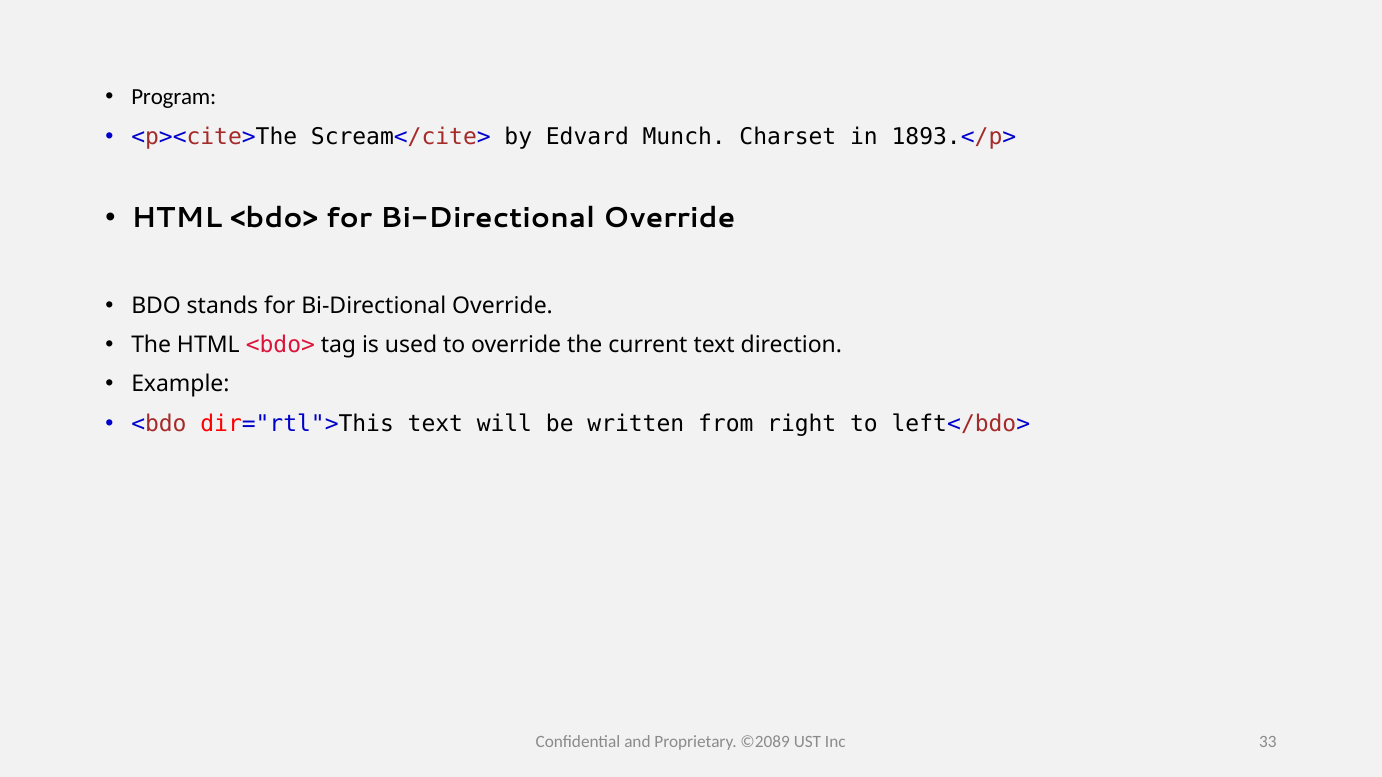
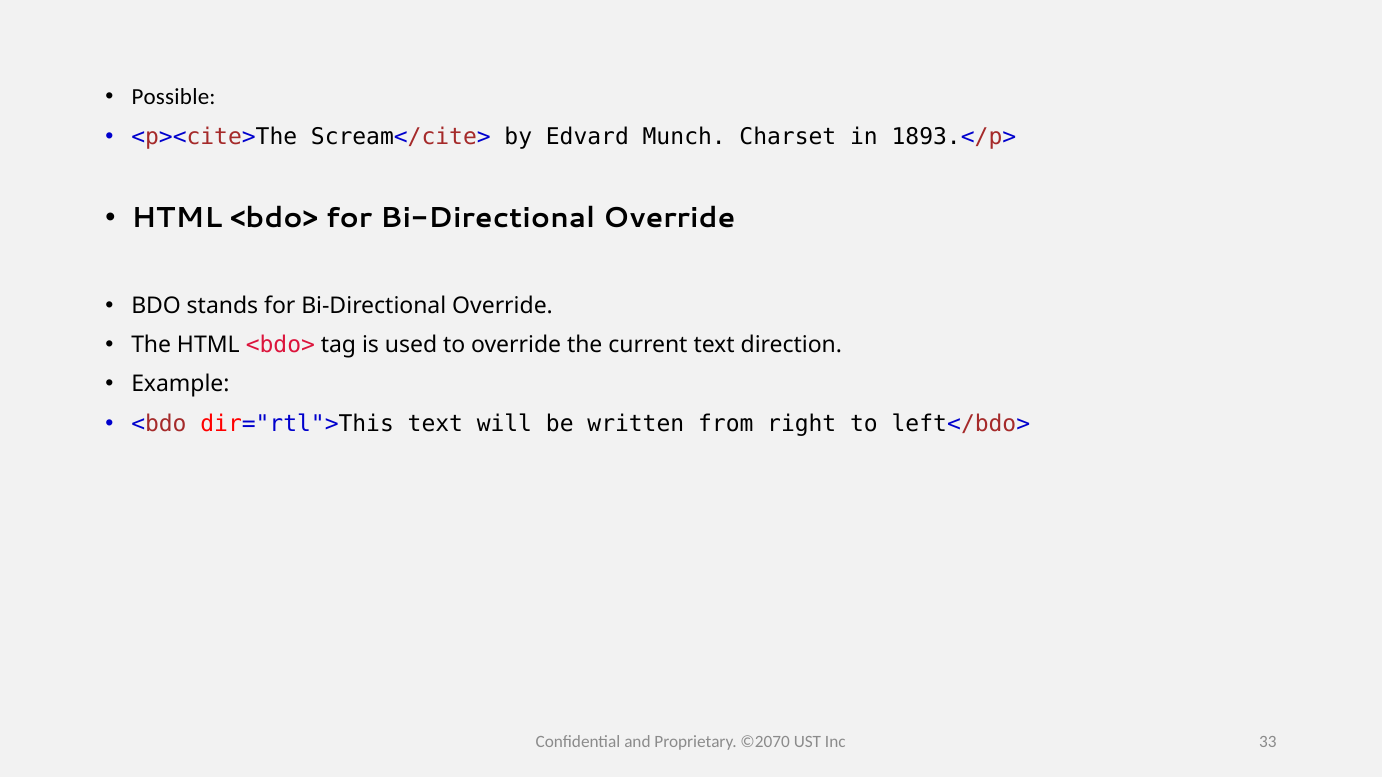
Program: Program -> Possible (174, 97)
©2089: ©2089 -> ©2070 (765, 742)
